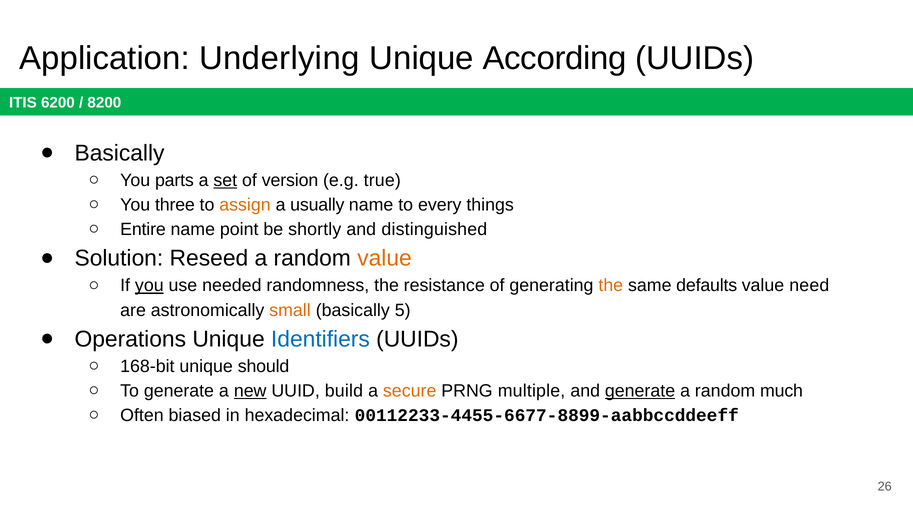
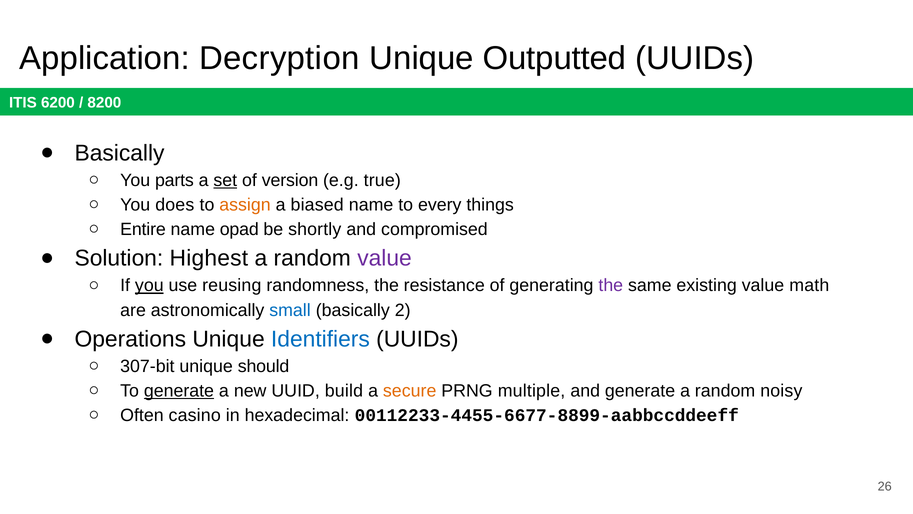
Underlying: Underlying -> Decryption (279, 58)
According: According -> Outputted (554, 58)
three: three -> does (175, 205)
usually: usually -> biased (317, 205)
point: point -> opad (239, 229)
distinguished: distinguished -> compromised (434, 229)
Reseed: Reseed -> Highest (209, 258)
value colour: orange -> purple (385, 258)
needed: needed -> reusing (232, 285)
the colour: orange -> purple (611, 285)
defaults: defaults -> existing (707, 285)
need: need -> math (809, 285)
small colour: orange -> blue (290, 310)
5: 5 -> 2 (403, 310)
168-bit: 168-bit -> 307-bit (147, 366)
generate underline: none -> present (179, 391)
new underline: present -> none (250, 391)
generate underline: present -> none (640, 391)
much: much -> noisy (781, 391)
biased: biased -> casino (195, 415)
